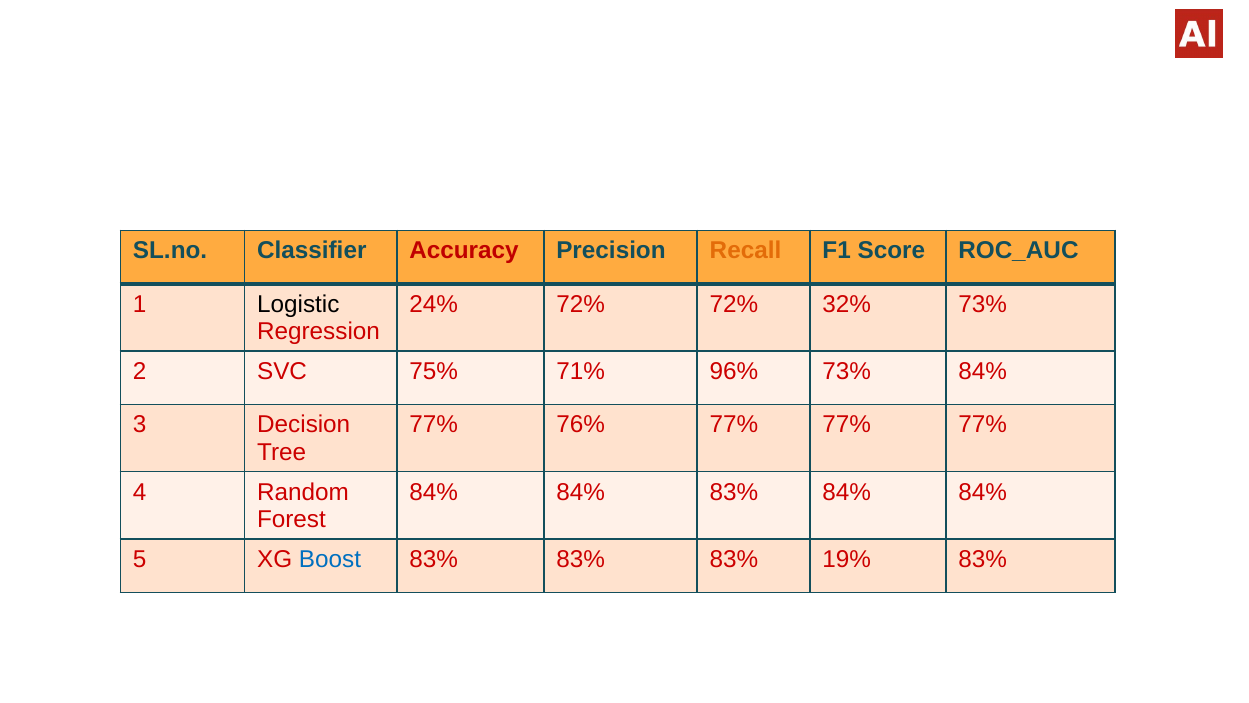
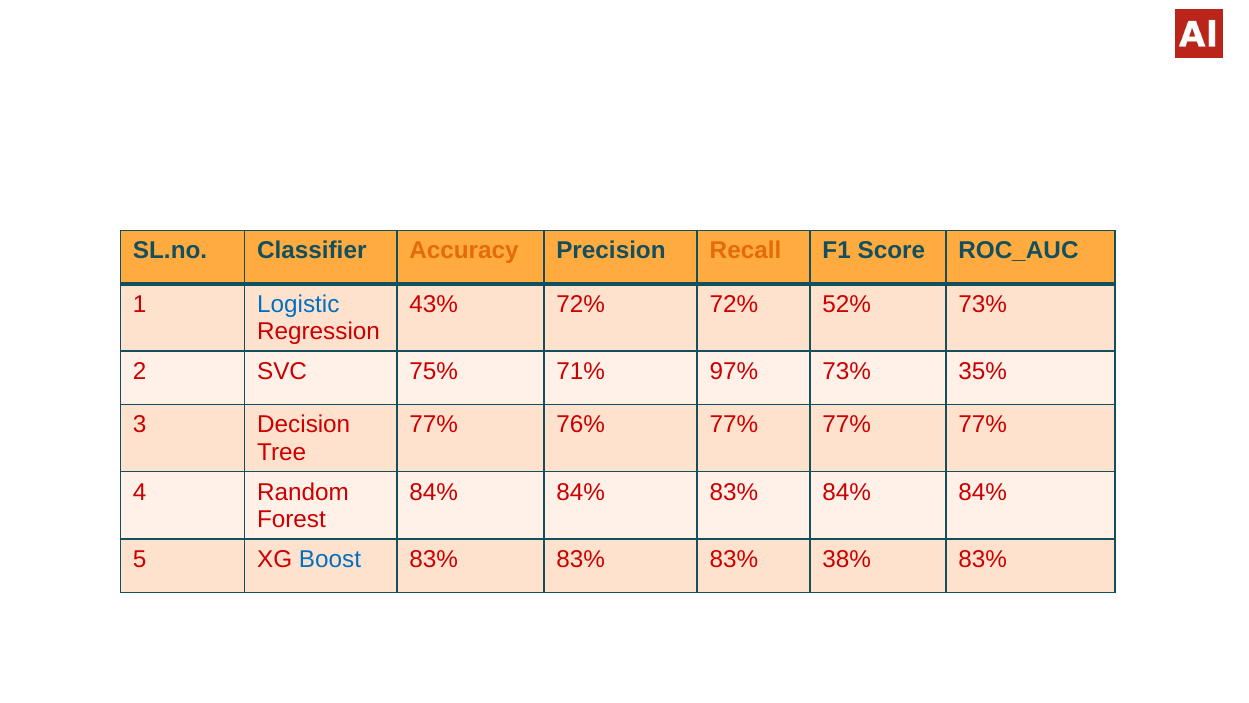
Accuracy colour: red -> orange (464, 251)
Logistic colour: black -> blue (298, 304)
24%: 24% -> 43% (434, 304)
32%: 32% -> 52% (847, 304)
96%: 96% -> 97% (734, 371)
73% 84%: 84% -> 35% (983, 371)
19%: 19% -> 38% (847, 559)
